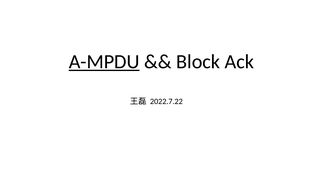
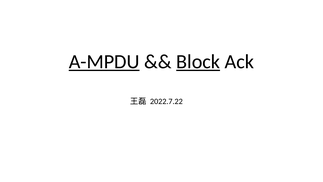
Block underline: none -> present (198, 62)
